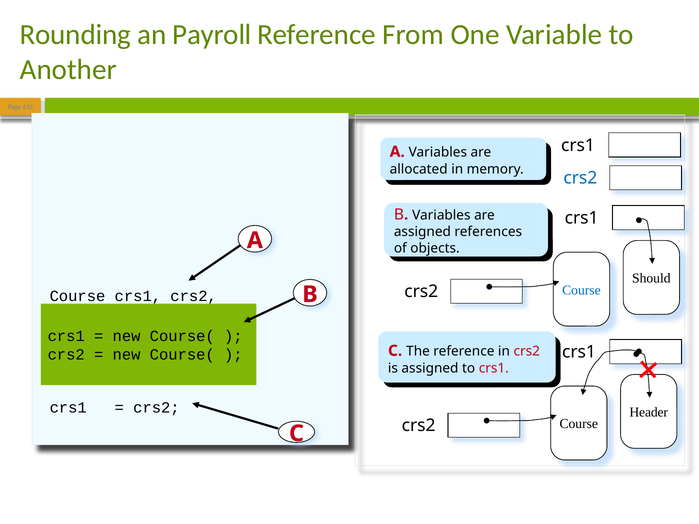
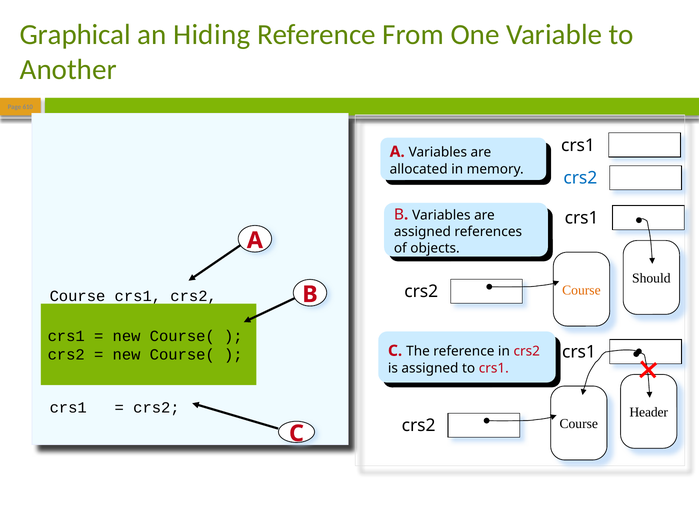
Rounding: Rounding -> Graphical (75, 35)
Payroll: Payroll -> Hiding (212, 35)
Course colour: blue -> orange (581, 290)
